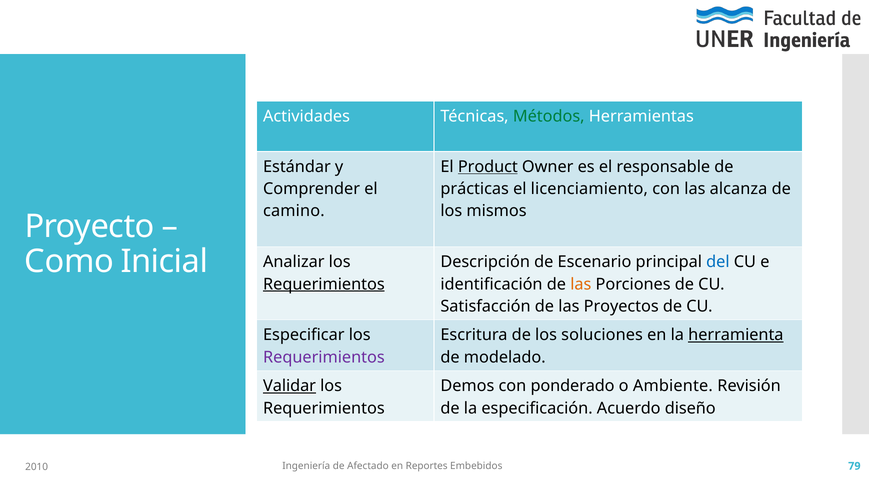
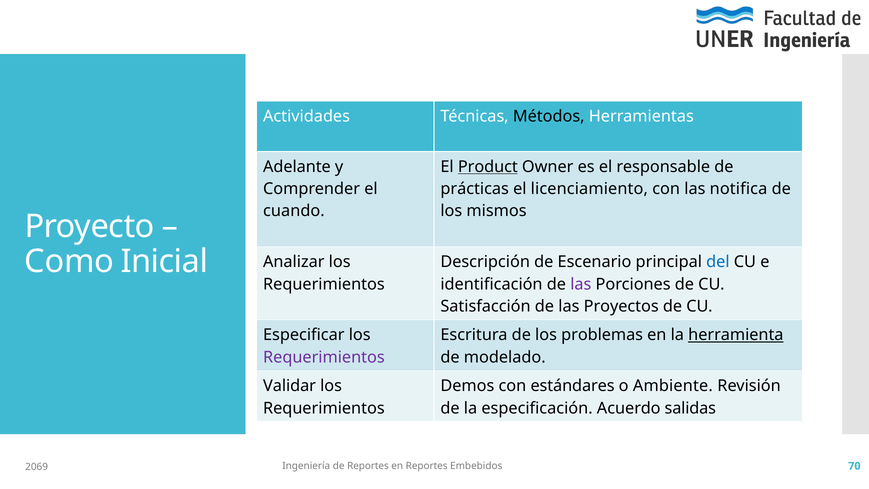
Métodos colour: green -> black (549, 116)
Estándar: Estándar -> Adelante (297, 167)
alcanza: alcanza -> notifica (738, 189)
camino: camino -> cuando (294, 211)
Requerimientos underline: present -> none (324, 284)
las colour: orange -> purple (581, 284)
soluciones: soluciones -> problemas (602, 335)
Validar underline: present -> none (290, 386)
ponderado: ponderado -> estándares (573, 386)
diseño: diseño -> salidas (690, 408)
de Afectado: Afectado -> Reportes (368, 466)
79: 79 -> 70 (854, 466)
2010: 2010 -> 2069 (37, 467)
